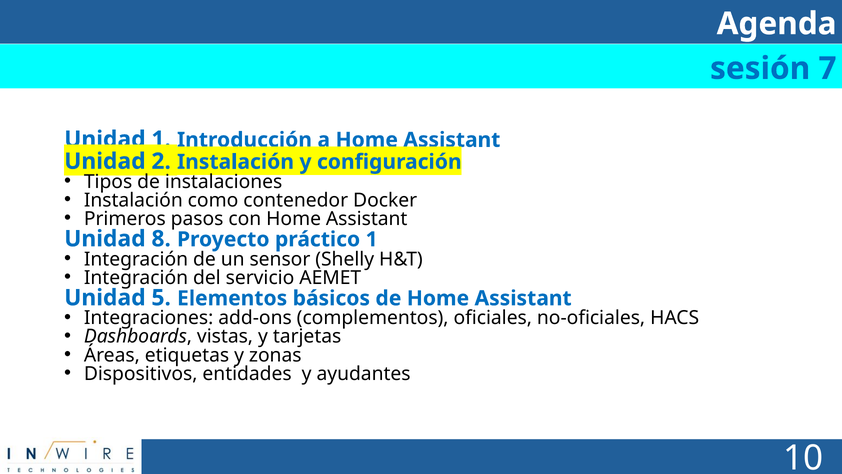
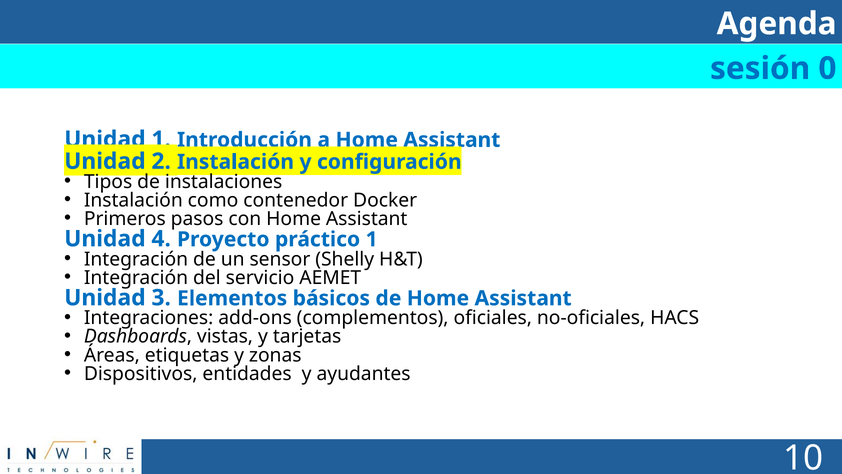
7: 7 -> 0 (827, 68)
8: 8 -> 4 (161, 239)
5: 5 -> 3 (161, 298)
